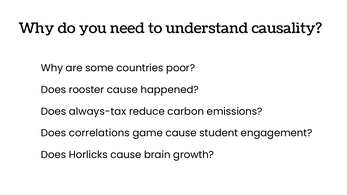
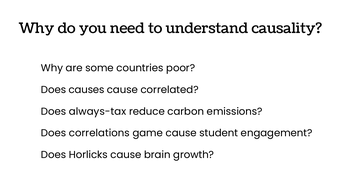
rooster: rooster -> causes (87, 90)
happened: happened -> correlated (170, 90)
